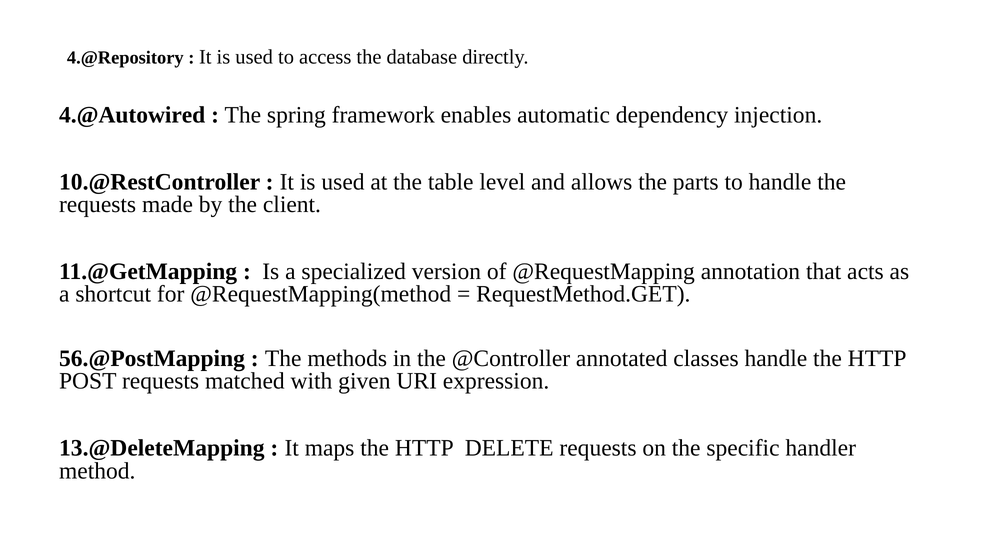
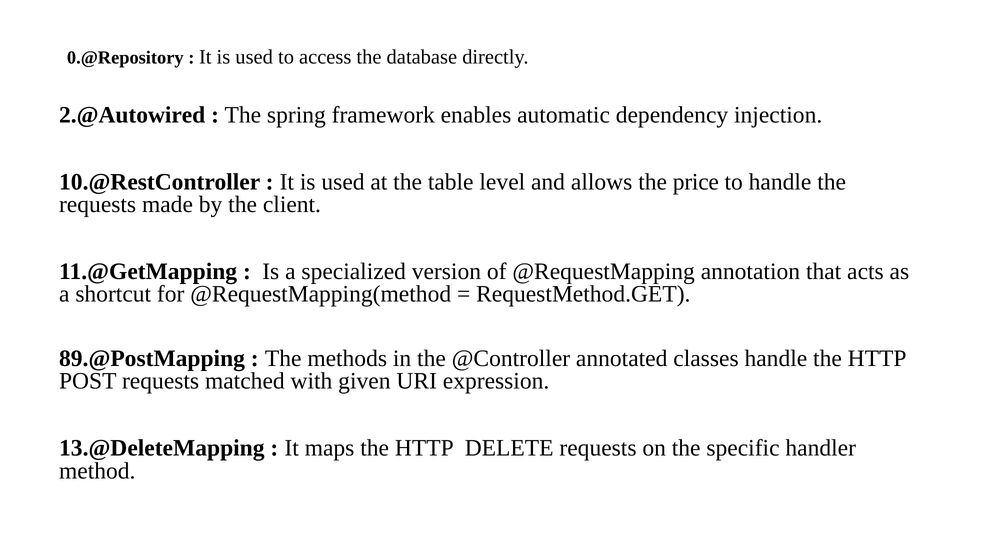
4.@Repository: 4.@Repository -> 0.@Repository (125, 58)
4.@Autowired: 4.@Autowired -> 2.@Autowired (132, 115)
parts: parts -> price (696, 182)
56.@PostMapping: 56.@PostMapping -> 89.@PostMapping (152, 358)
